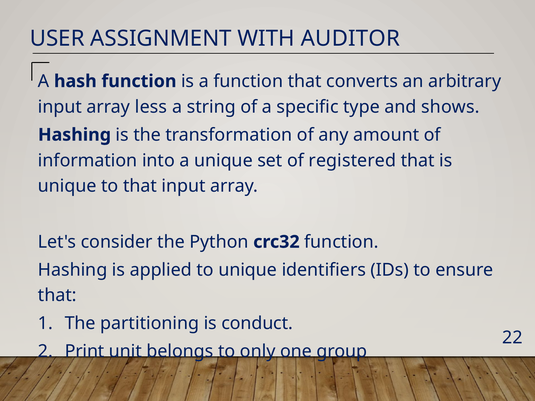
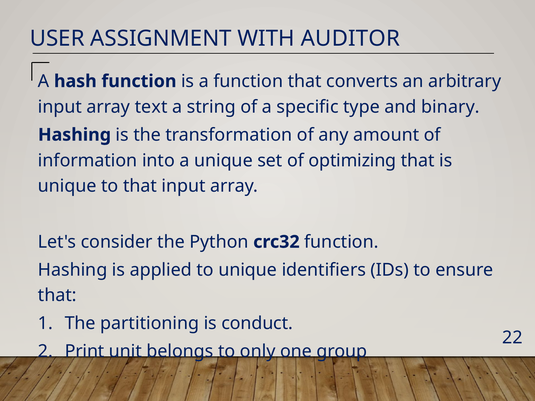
less: less -> text (151, 107)
shows: shows -> binary (450, 107)
registered: registered -> optimizing (352, 161)
